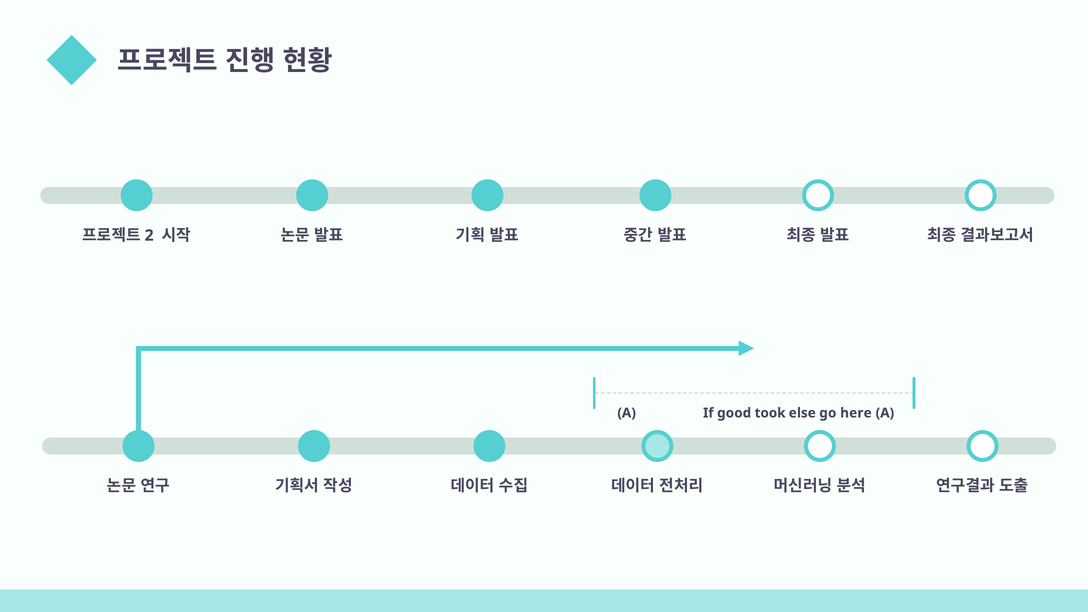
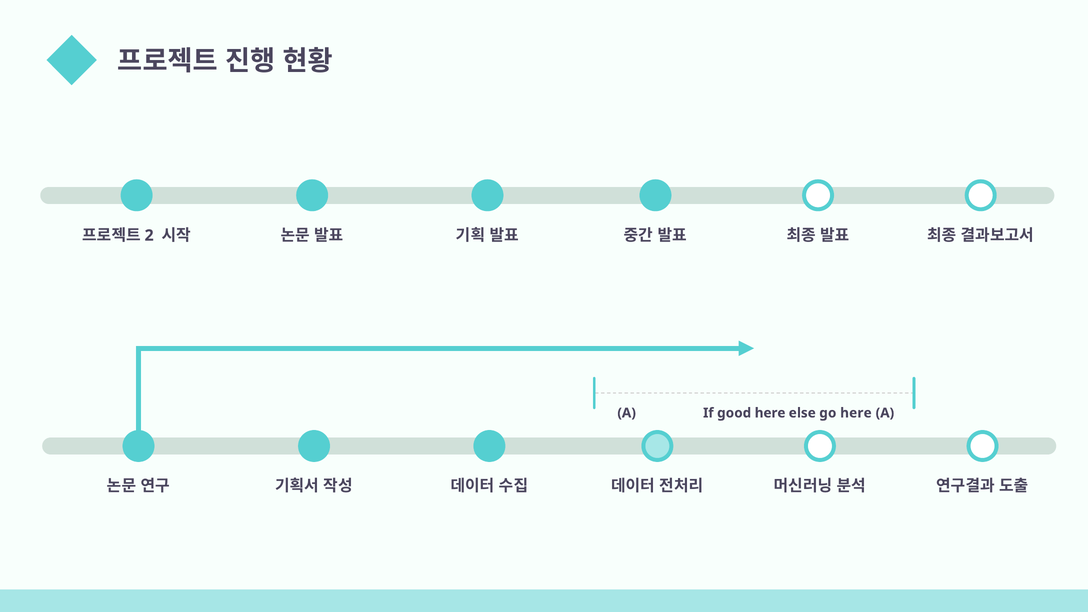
took: took -> here (770, 413)
